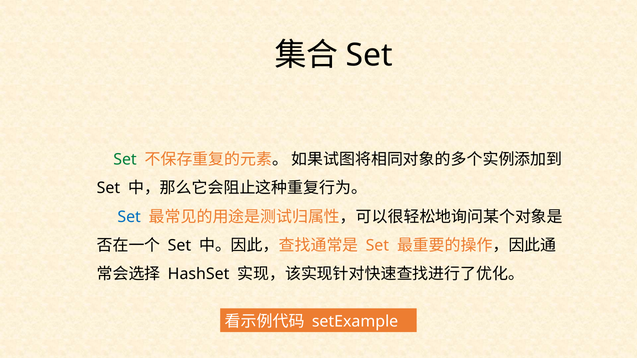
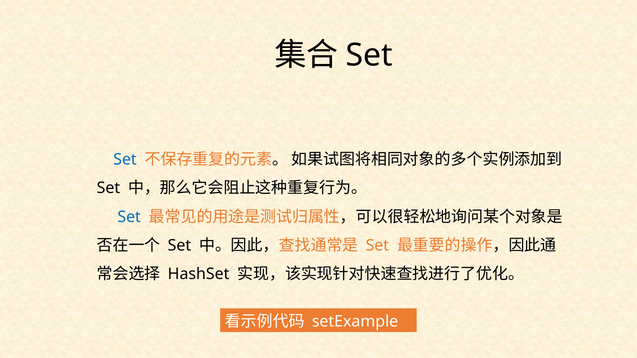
Set colour: green -> blue (125, 160)
